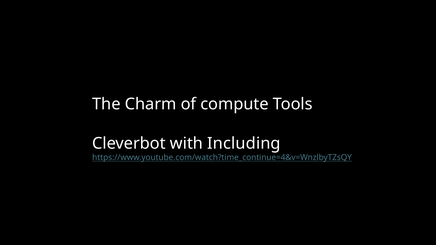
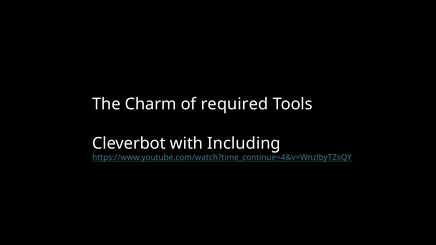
compute: compute -> required (234, 104)
